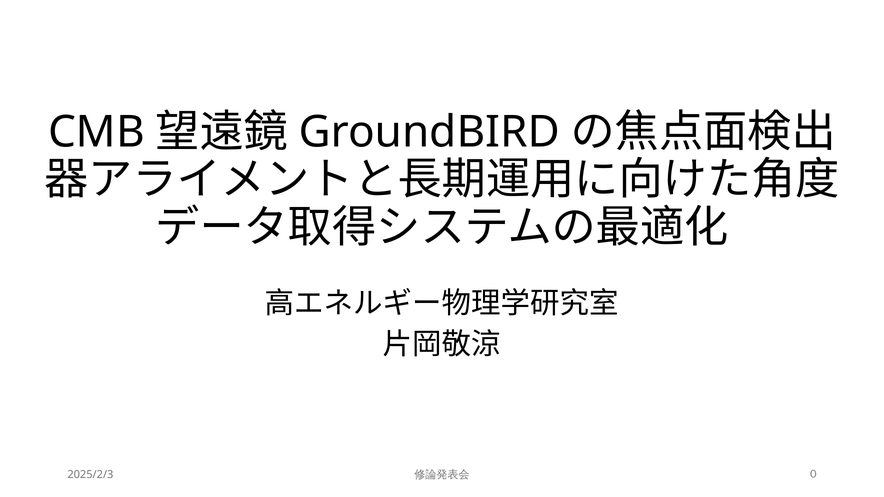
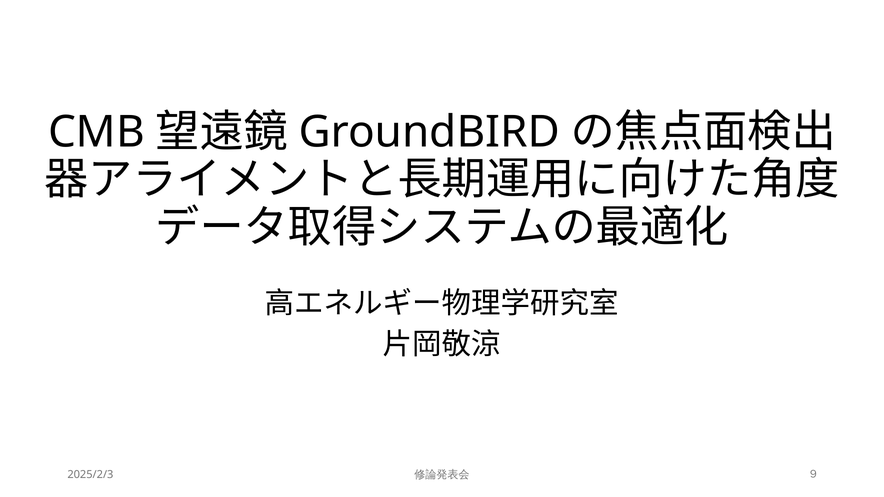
0: 0 -> 9 (813, 475)
